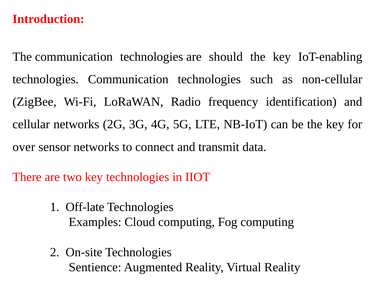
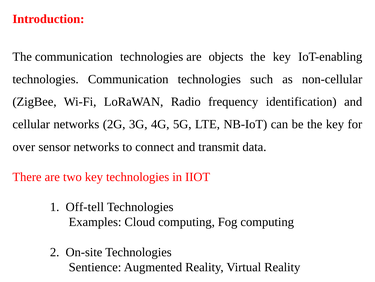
should: should -> objects (226, 56)
Off-late: Off-late -> Off-tell (85, 206)
